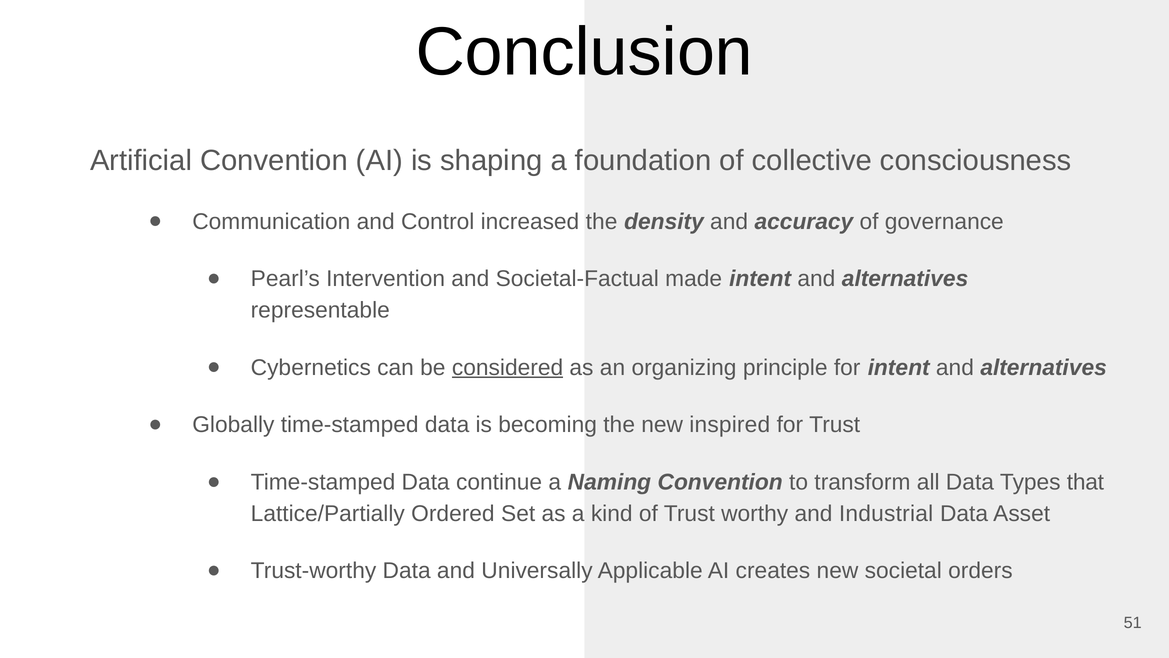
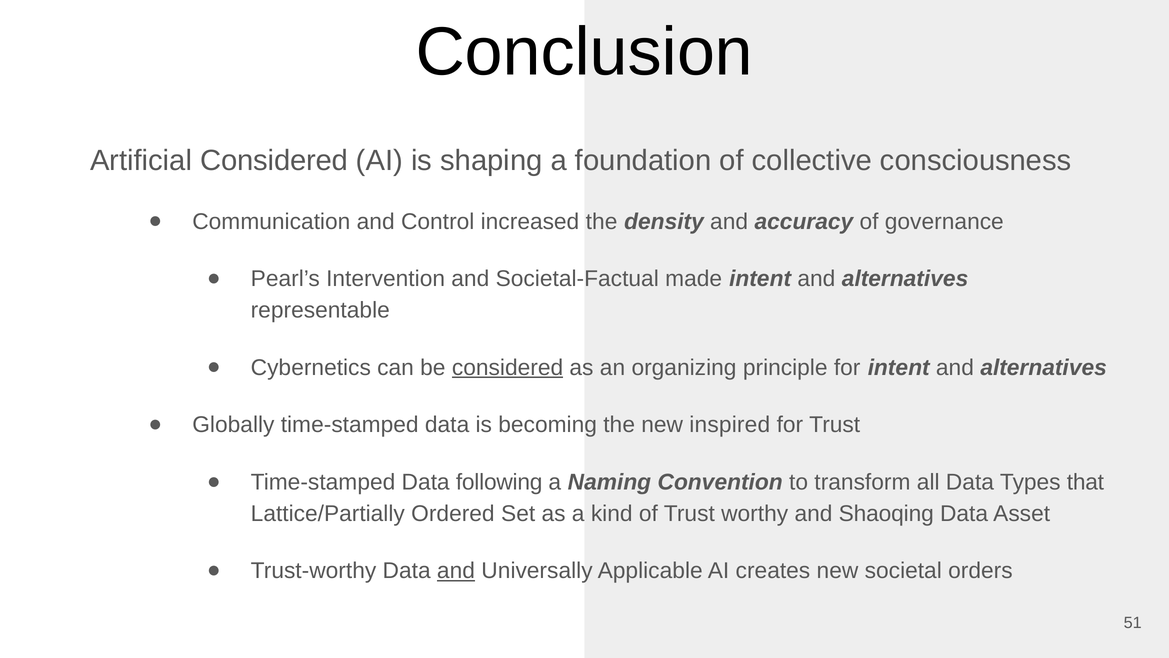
Artificial Convention: Convention -> Considered (274, 161)
continue: continue -> following (499, 482)
Industrial: Industrial -> Shaoqing (886, 513)
and underline: none -> present (456, 571)
